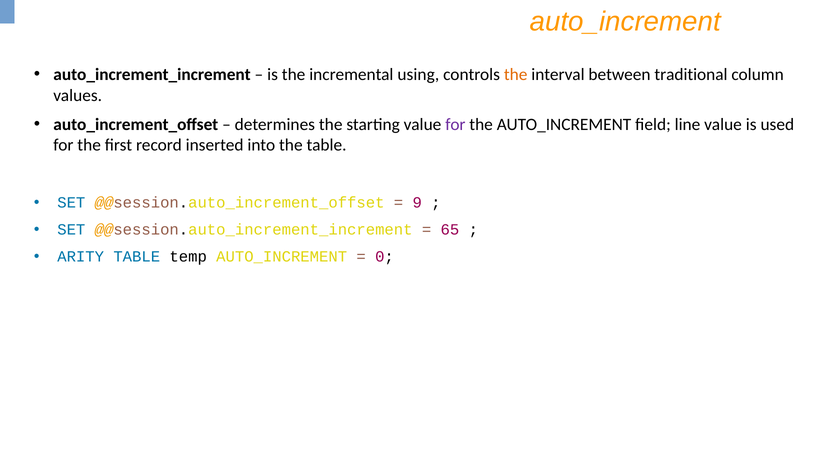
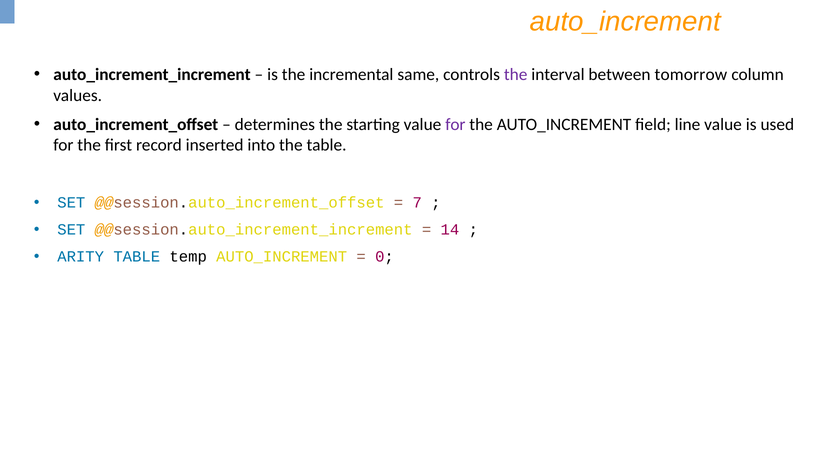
using: using -> same (418, 75)
the colour: orange -> purple (516, 75)
traditional: traditional -> tomorrow (691, 75)
9: 9 -> 7 (417, 203)
65: 65 -> 14 (450, 230)
